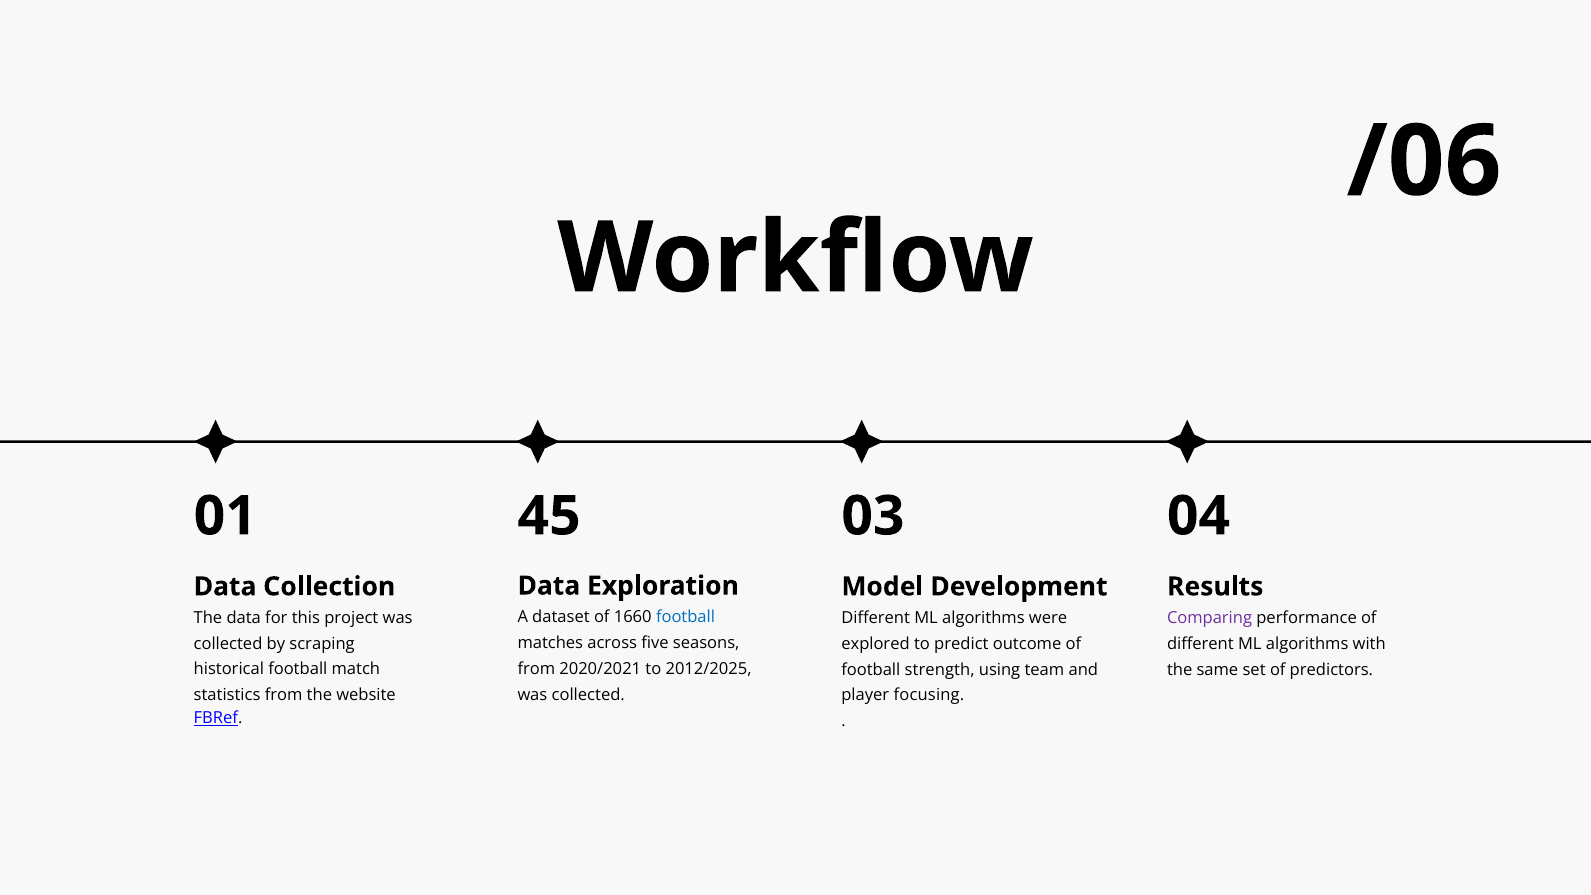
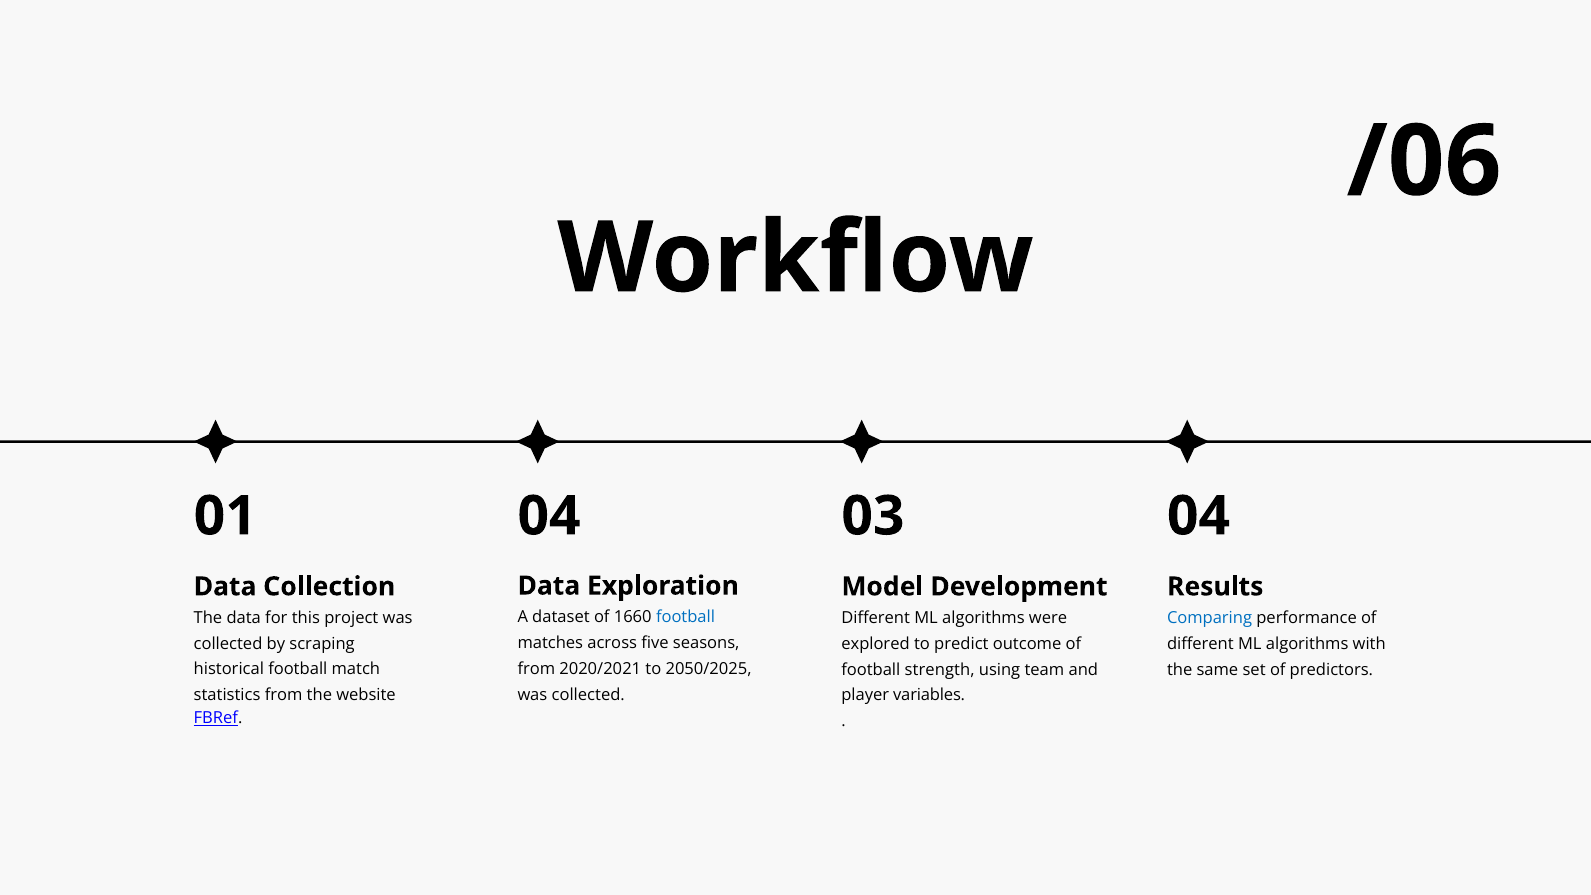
01 45: 45 -> 04 (549, 516)
Comparing colour: purple -> blue (1210, 618)
2012/2025: 2012/2025 -> 2050/2025 (709, 669)
focusing: focusing -> variables (929, 695)
